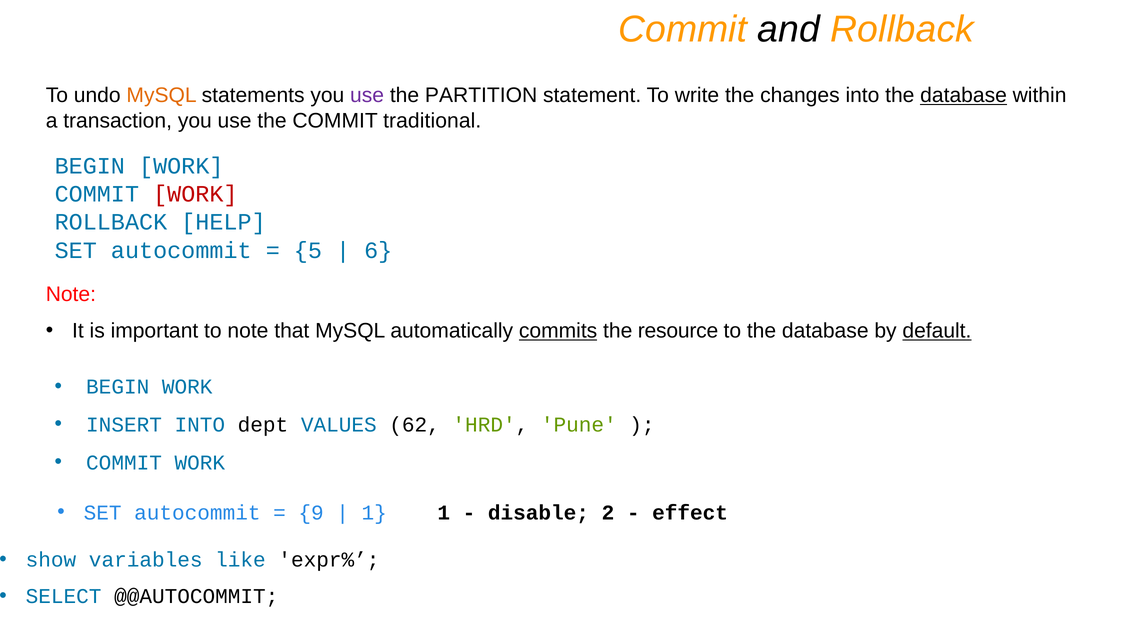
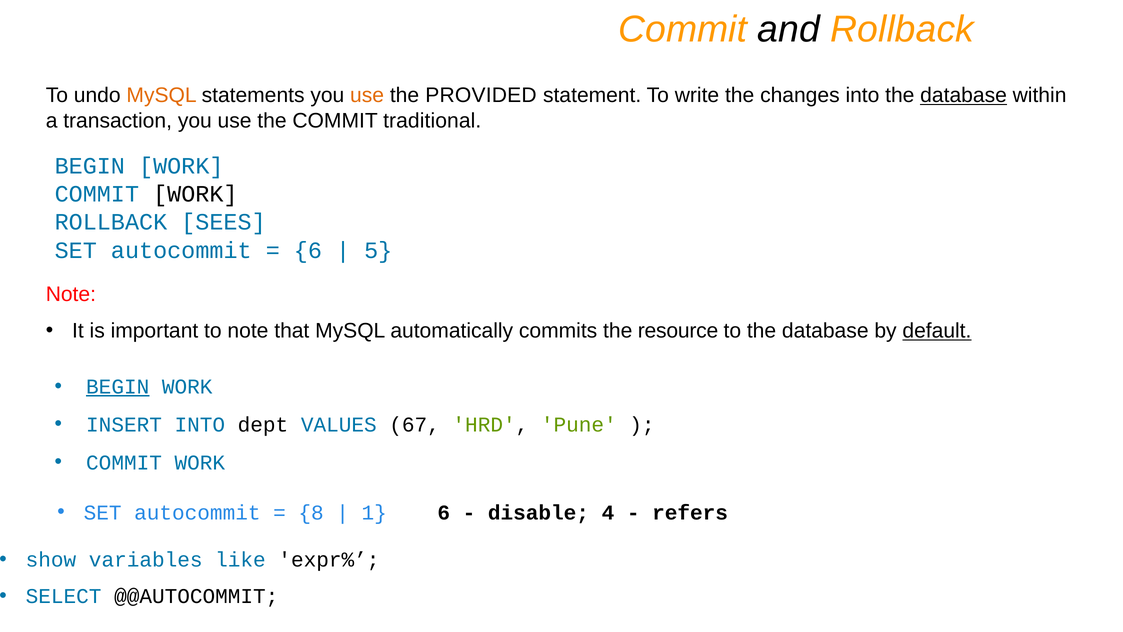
use colour: purple -> orange (367, 95)
PARTITION: PARTITION -> PROVIDED (481, 95)
WORK colour: red -> black (195, 194)
HELP: HELP -> SEES (223, 222)
5: 5 -> 6 (308, 250)
6: 6 -> 5 (378, 250)
commits underline: present -> none (558, 331)
BEGIN underline: none -> present (118, 387)
62: 62 -> 67 (415, 424)
9: 9 -> 8 (311, 512)
1 1: 1 -> 6 (444, 512)
2: 2 -> 4 (608, 512)
effect: effect -> refers (690, 512)
